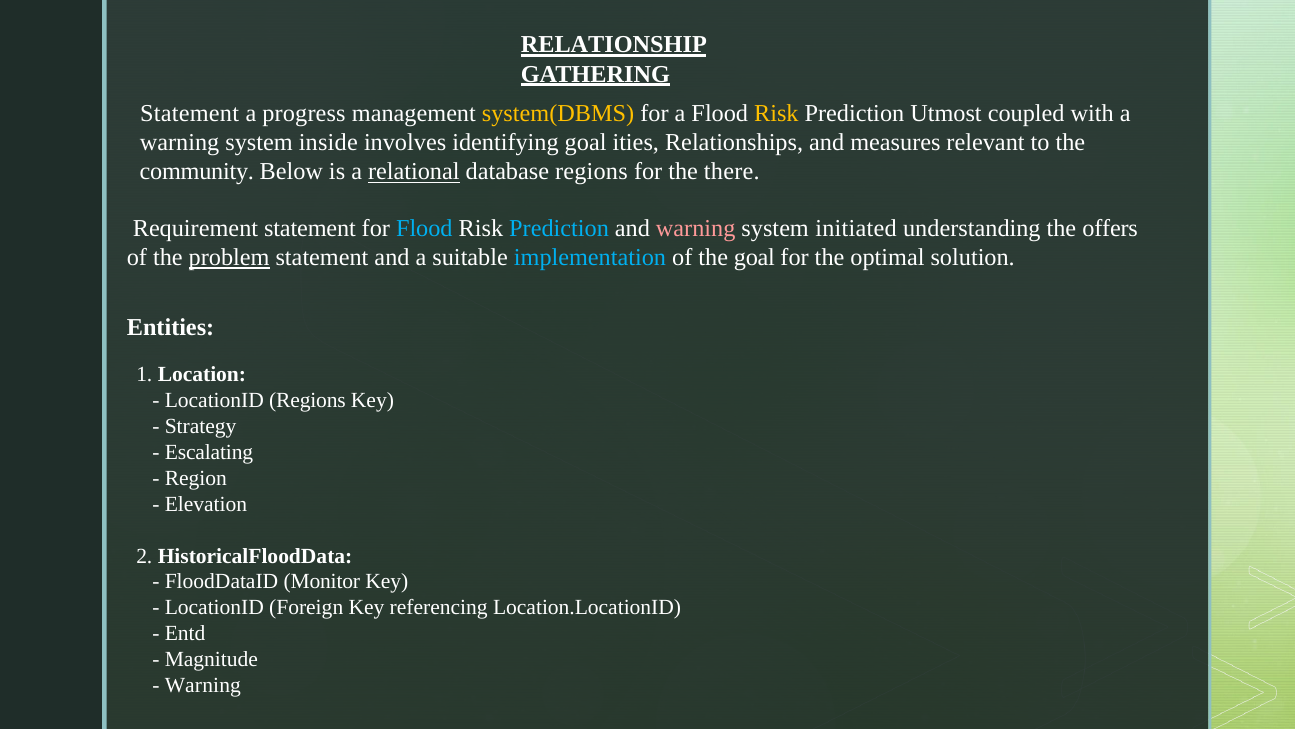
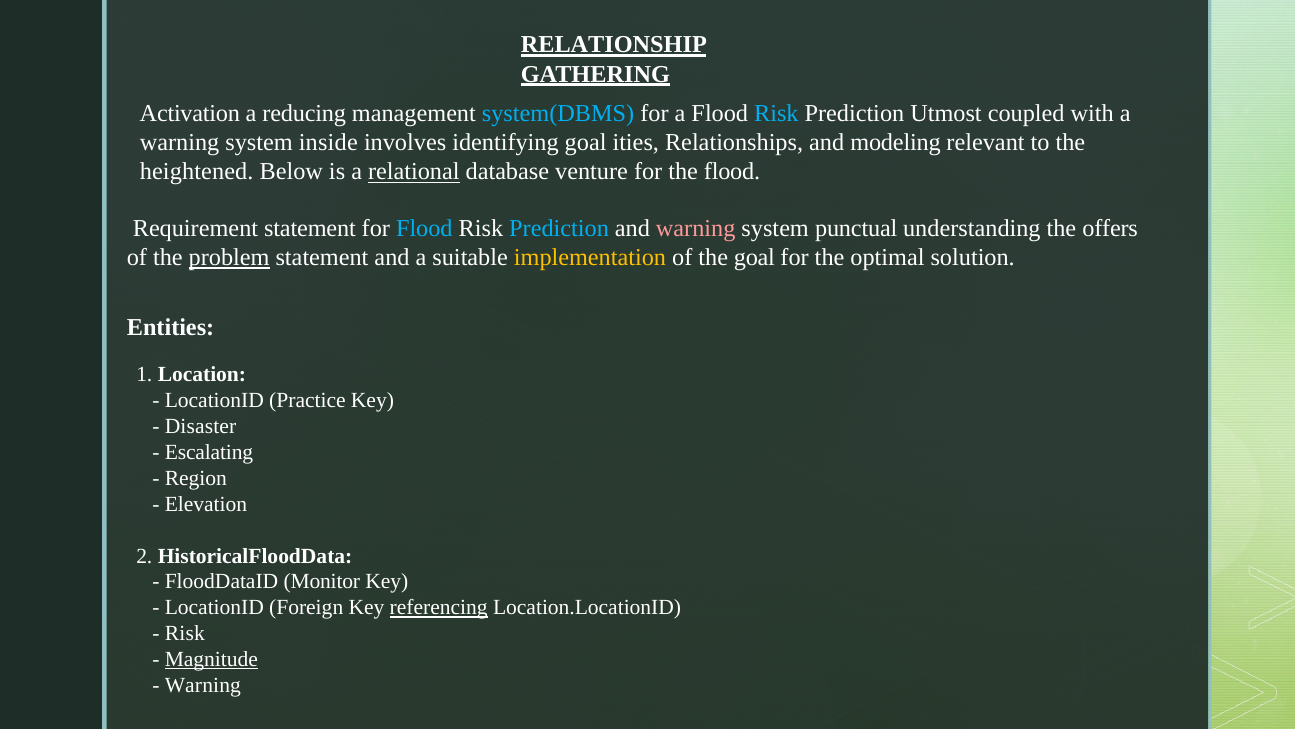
Statement: Statement -> Activation (190, 114)
progress: progress -> reducing (304, 114)
system(DBMS colour: yellow -> light blue (558, 114)
Risk colour: yellow -> light blue (776, 114)
measures: measures -> modeling (896, 143)
community: community -> heightened (197, 172)
database regions: regions -> venture (592, 172)
the there: there -> flood (732, 172)
initiated: initiated -> punctual (856, 228)
implementation colour: light blue -> yellow (590, 257)
LocationID Regions: Regions -> Practice (307, 400)
Strategy: Strategy -> Disaster (201, 426)
referencing underline: none -> present (439, 607)
Entd: Entd -> Risk (185, 633)
Magnitude underline: none -> present (211, 659)
